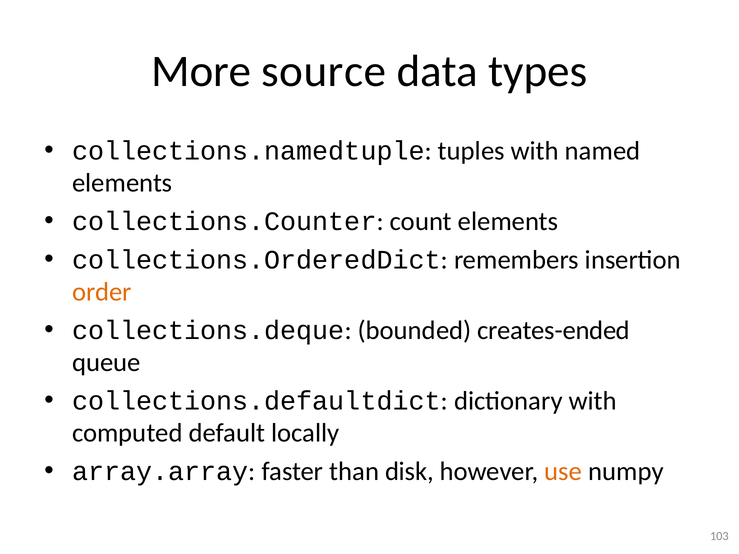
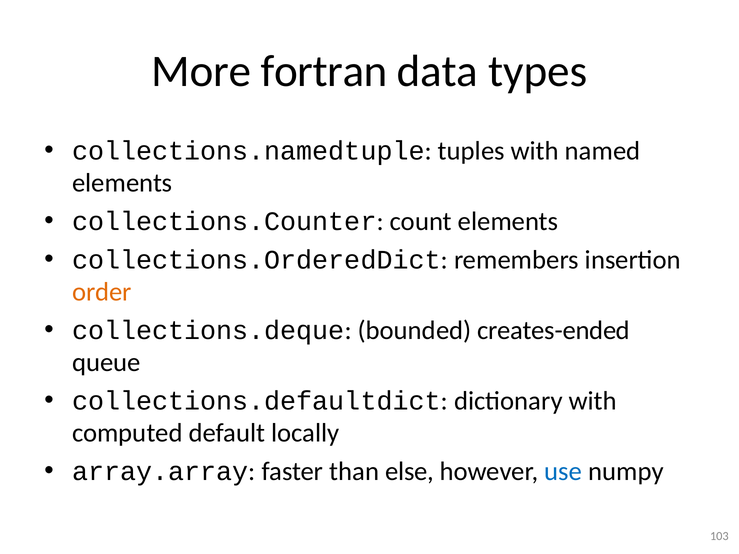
source: source -> fortran (324, 72)
disk: disk -> else (409, 472)
use colour: orange -> blue (563, 472)
